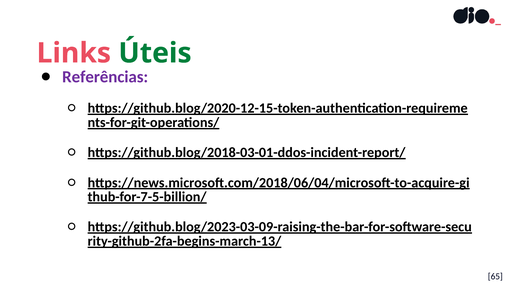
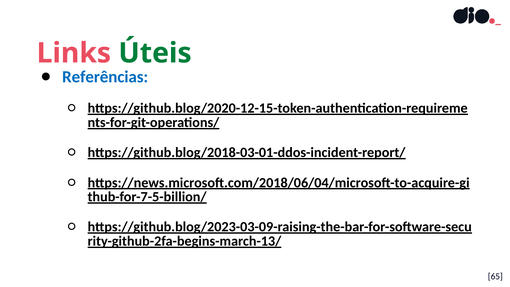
Referências colour: purple -> blue (105, 77)
